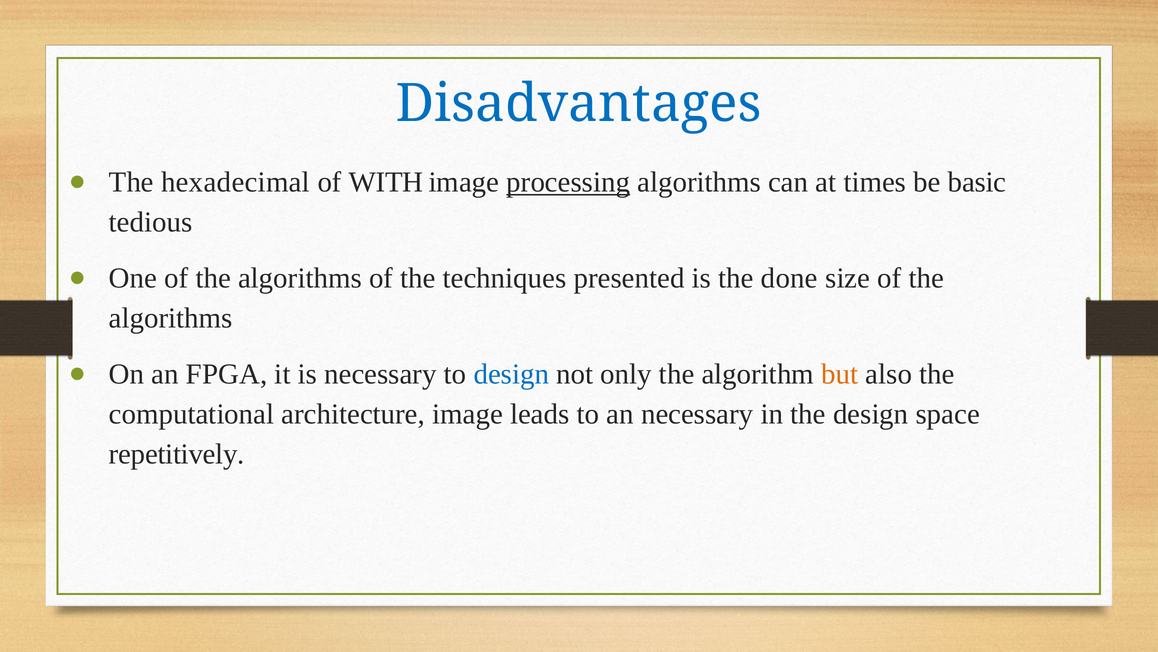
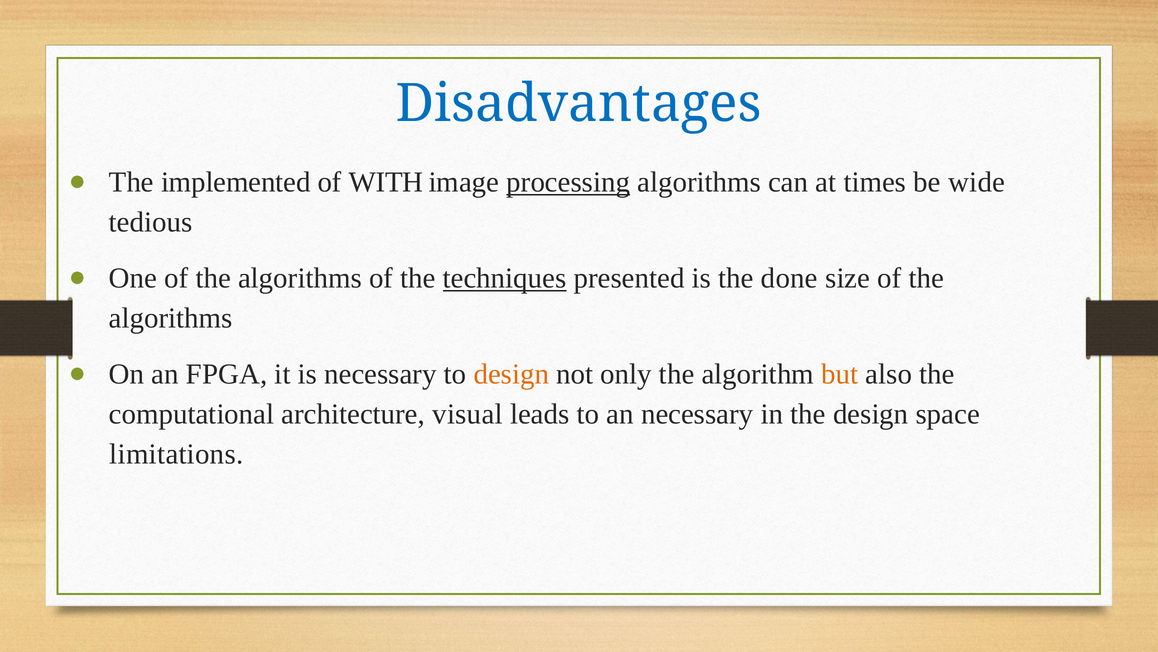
hexadecimal: hexadecimal -> implemented (236, 182)
basic: basic -> wide (977, 182)
techniques underline: none -> present (505, 278)
design colour: blue -> orange (511, 374)
architecture image: image -> visual (467, 414)
repetitively: repetitively -> limitations (177, 454)
